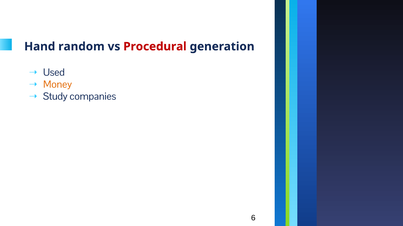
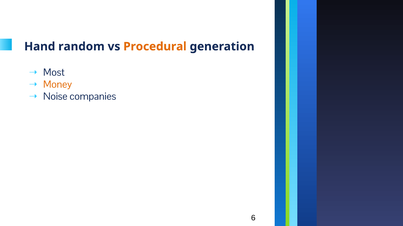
Procedural colour: red -> orange (155, 47)
Used: Used -> Most (54, 73)
Study: Study -> Noise (55, 97)
